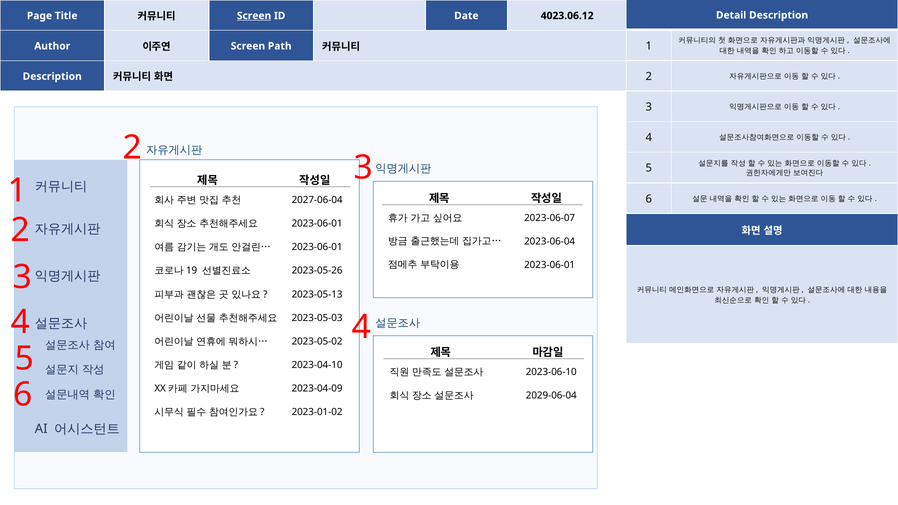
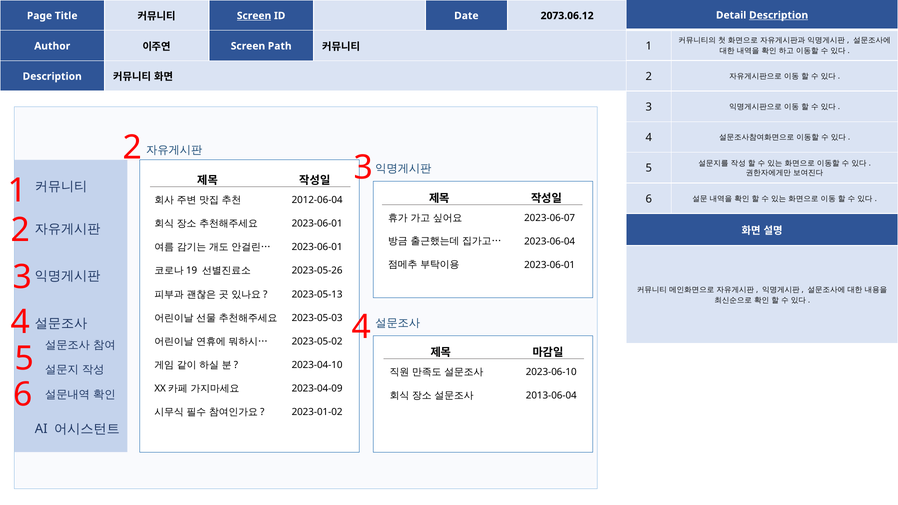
Description underline: none -> present (779, 15)
4023.06.12: 4023.06.12 -> 2073.06.12 (567, 16)
2027-06-04: 2027-06-04 -> 2012-06-04 (317, 200)
2029-06-04: 2029-06-04 -> 2013-06-04 (551, 396)
